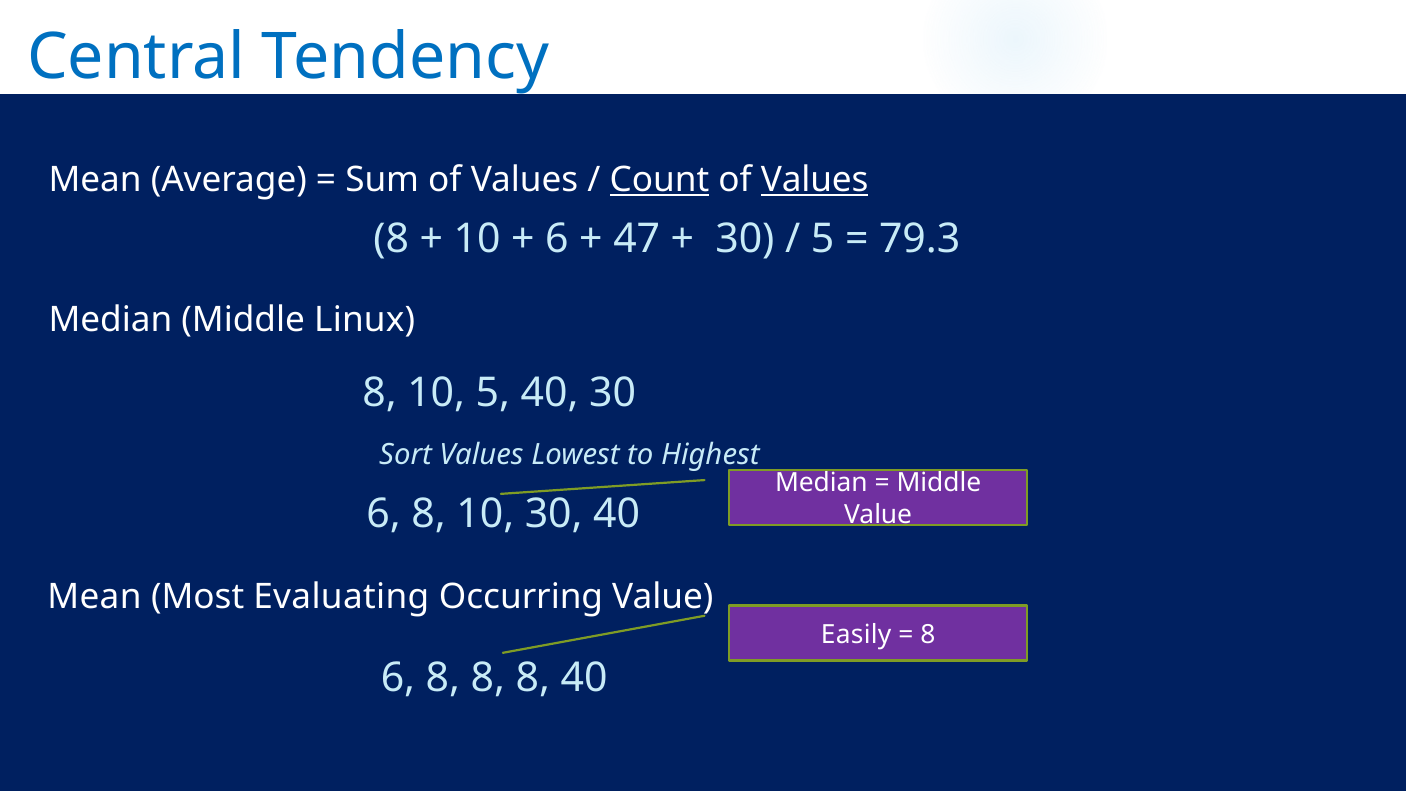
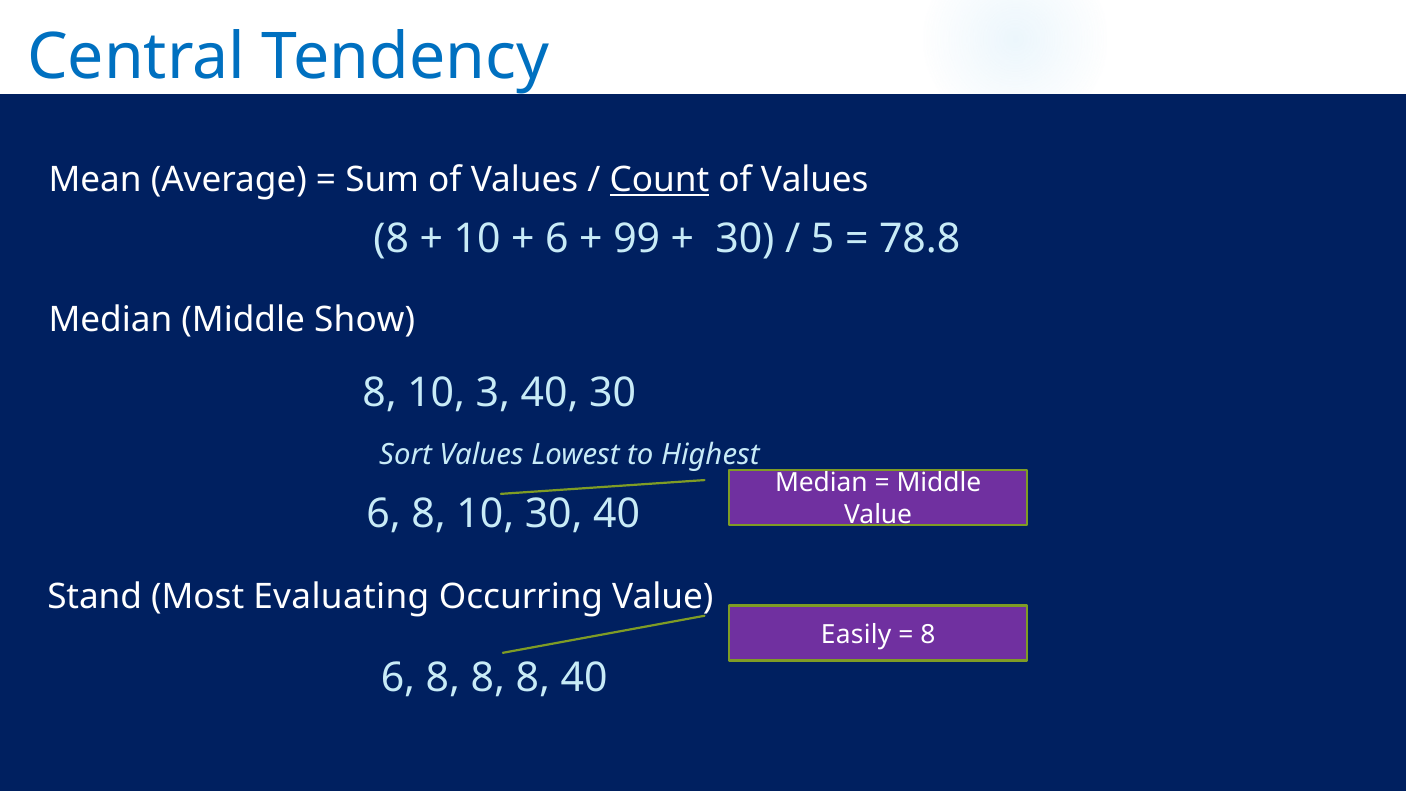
Values underline: present -> none (815, 180)
47: 47 -> 99 (637, 239)
79.3: 79.3 -> 78.8 (920, 239)
Linux: Linux -> Show (365, 320)
10 5: 5 -> 3 (493, 393)
Mean: Mean -> Stand (95, 597)
